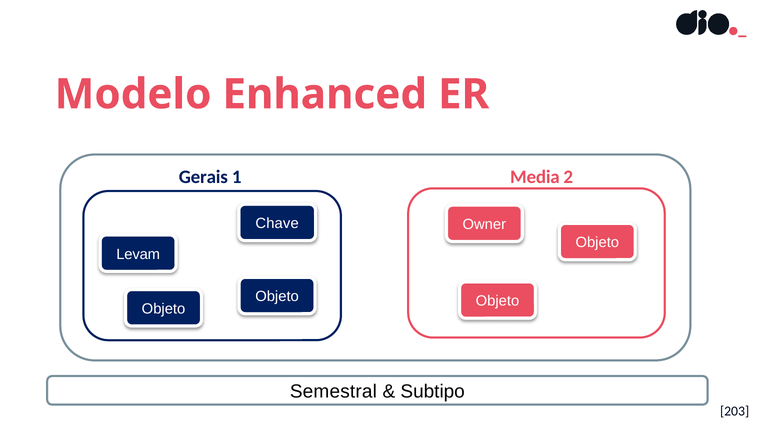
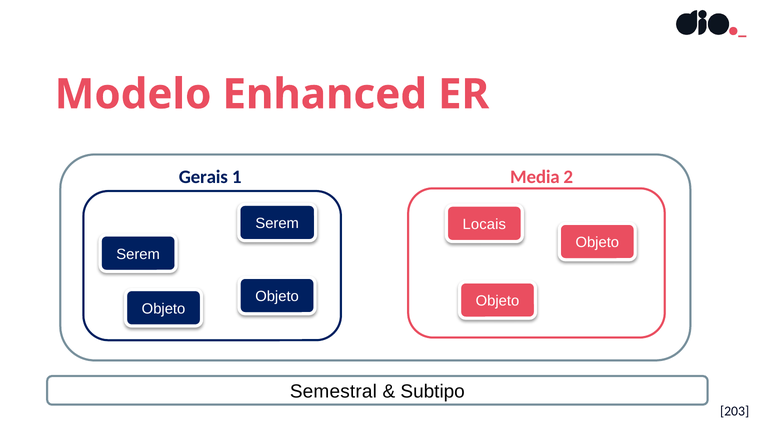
Chave: Chave -> Serem (277, 224)
Owner: Owner -> Locais (484, 225)
Levam: Levam -> Serem (138, 254)
